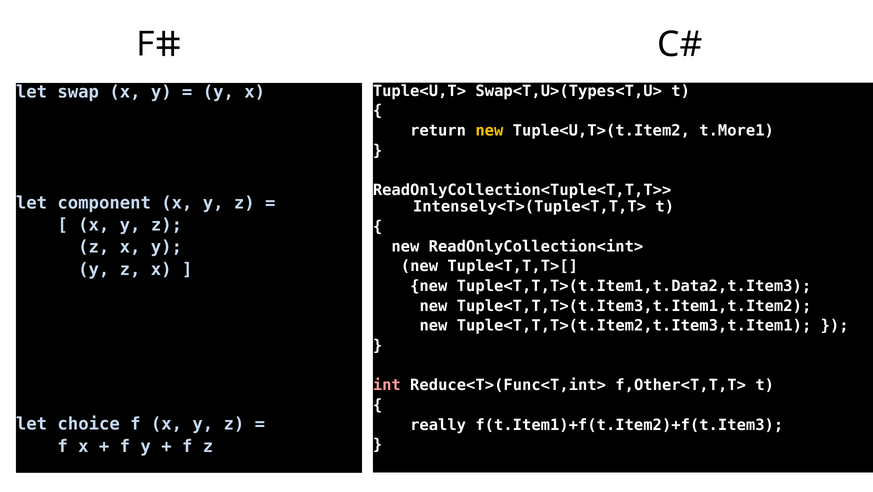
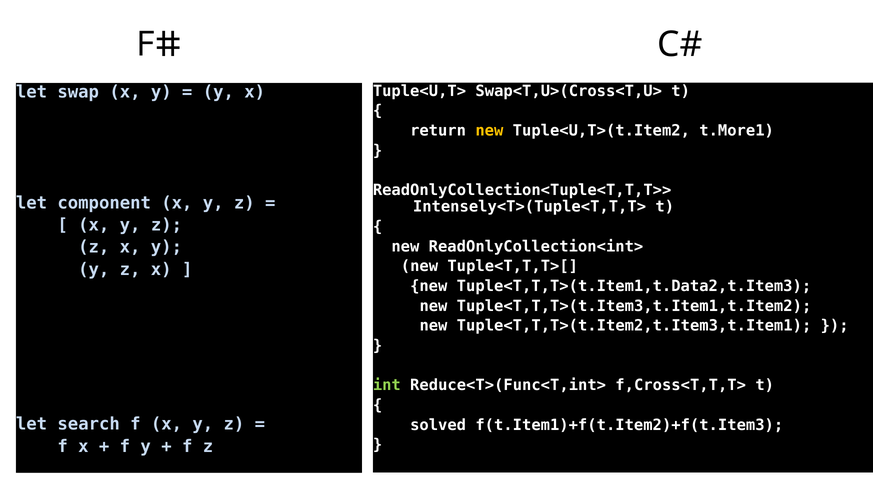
Swap<T,U>(Types<T,U>: Swap<T,U>(Types<T,U> -> Swap<T,U>(Cross<T,U> (569, 91)
int colour: pink -> light green (387, 385)
f,Other<T,T,T>: f,Other<T,T,T> -> f,Cross<T,T,T> (681, 385)
choice: choice -> search (89, 424)
really: really -> solved (438, 424)
